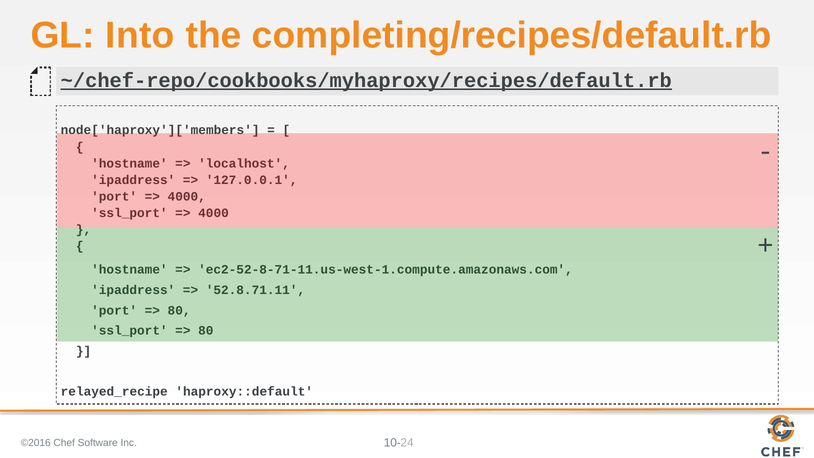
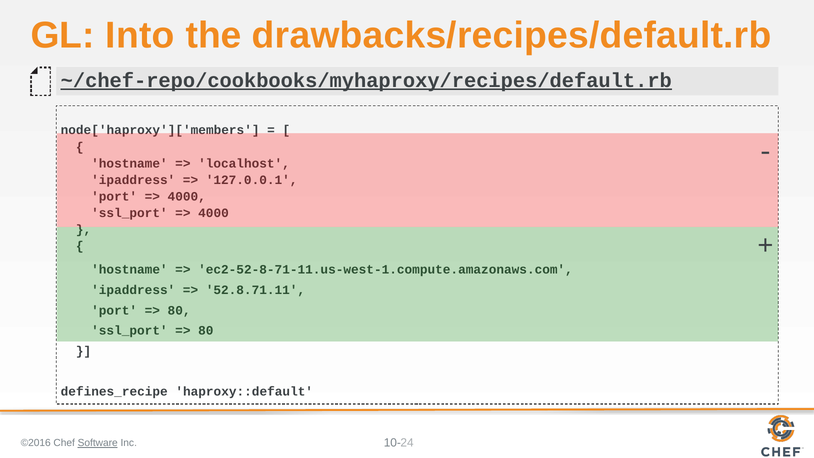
completing/recipes/default.rb: completing/recipes/default.rb -> drawbacks/recipes/default.rb (512, 35)
relayed_recipe: relayed_recipe -> defines_recipe (114, 392)
Software underline: none -> present (98, 443)
